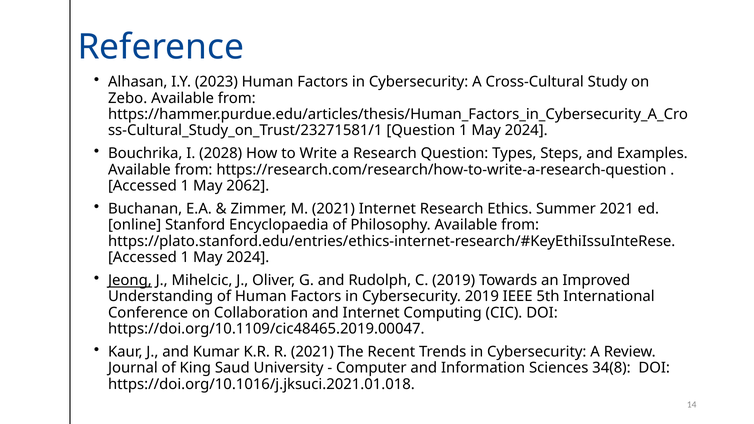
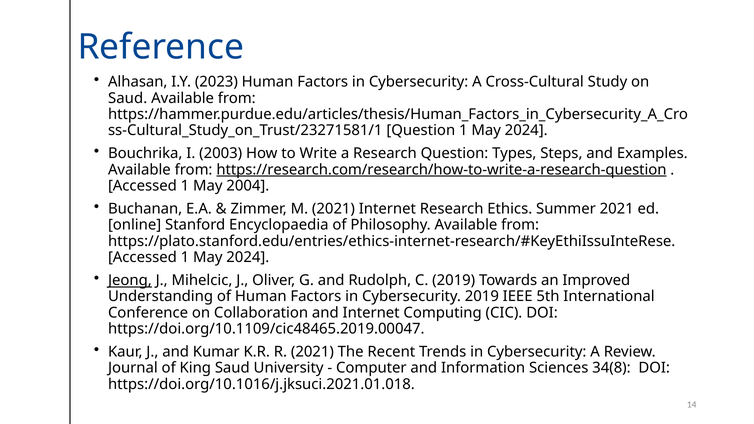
Zebo: Zebo -> Saud (128, 98)
2028: 2028 -> 2003 (221, 154)
https://research.com/research/how-to-write-a-research-question underline: none -> present (441, 170)
2062: 2062 -> 2004 (248, 186)
